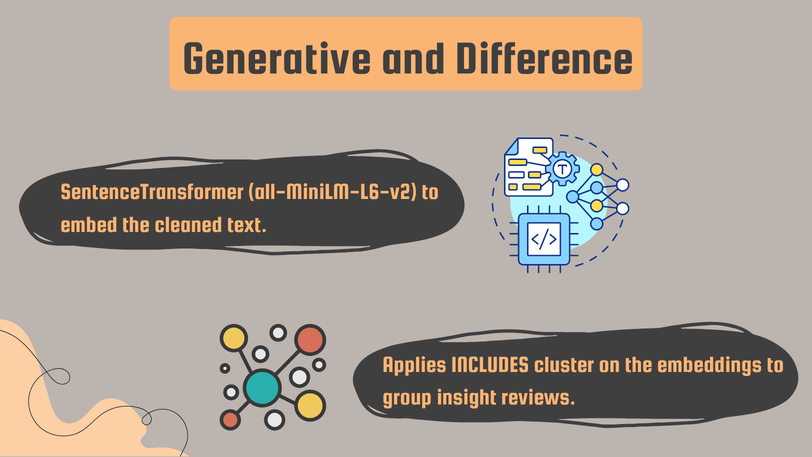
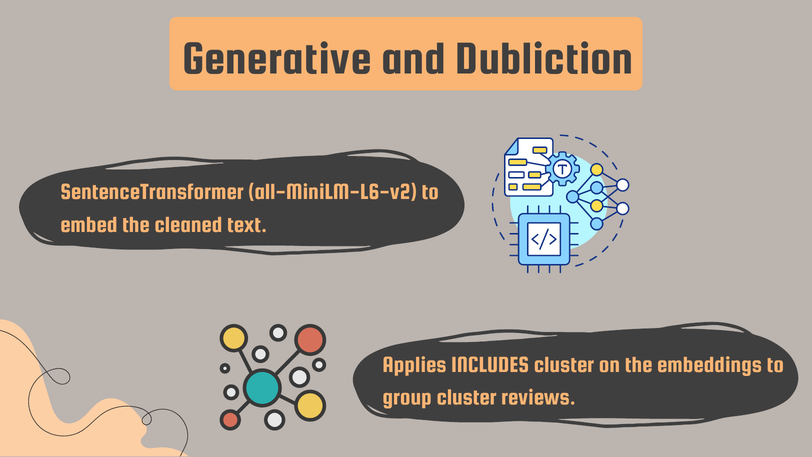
Difference: Difference -> Dubliction (544, 58)
group insight: insight -> cluster (467, 397)
